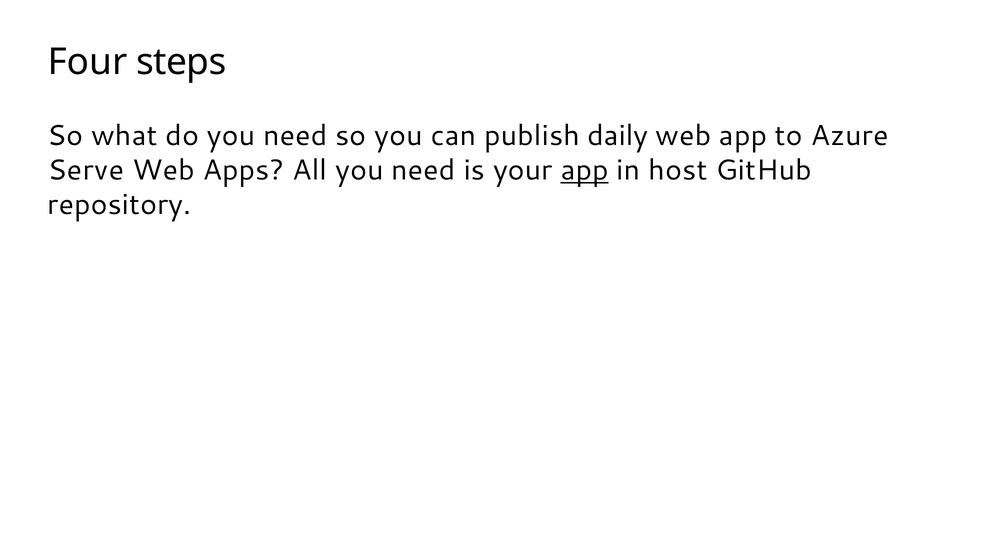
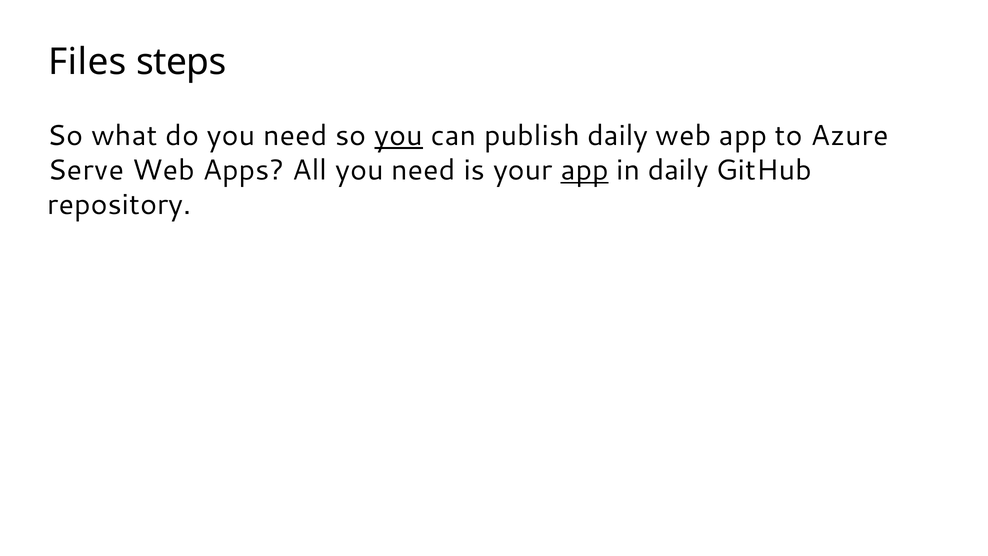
Four: Four -> Files (87, 62)
you underline: none -> present (399, 136)
in host: host -> daily (678, 170)
